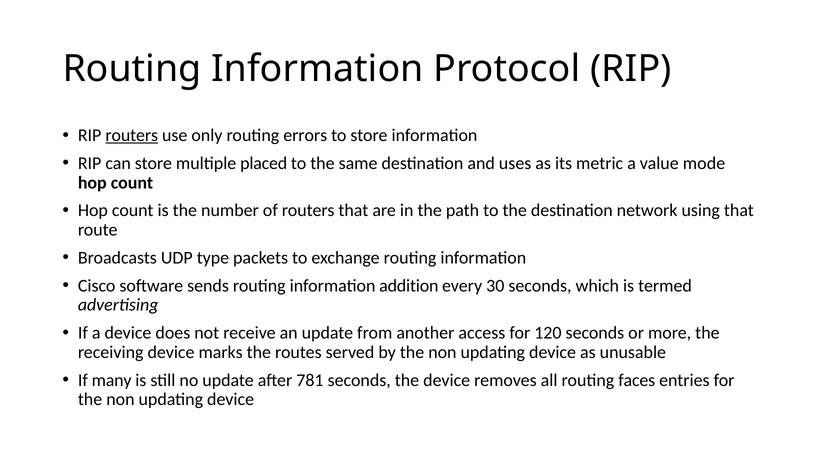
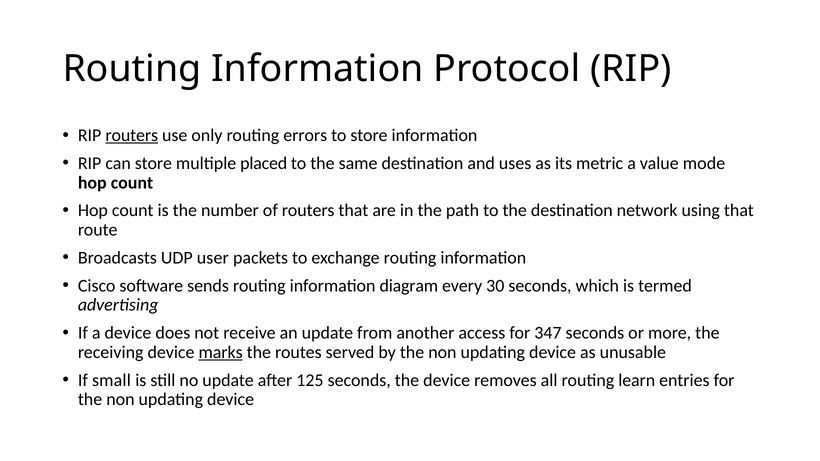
type: type -> user (213, 258)
addition: addition -> diagram (409, 286)
120: 120 -> 347 (548, 333)
marks underline: none -> present (221, 352)
many: many -> small (111, 380)
781: 781 -> 125 (310, 380)
faces: faces -> learn (637, 380)
